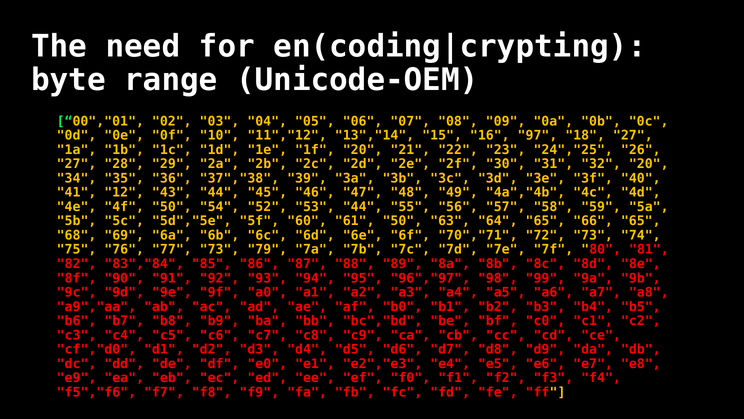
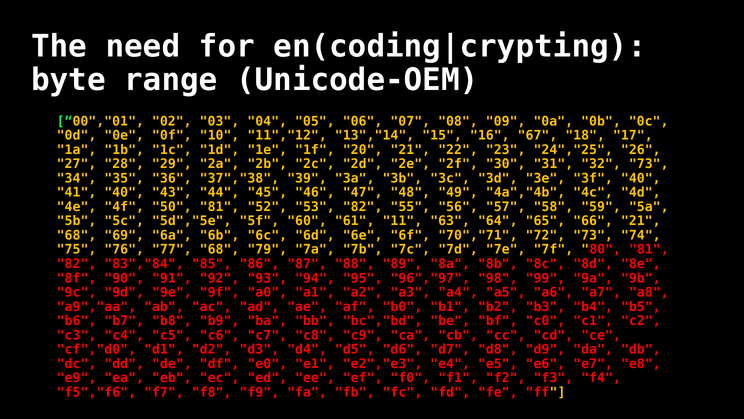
97: 97 -> 67 (537, 135)
18 27: 27 -> 17 (633, 135)
32 20: 20 -> 73 (649, 164)
41 12: 12 -> 40 (124, 192)
50 54: 54 -> 81 (220, 207)
53 44: 44 -> 82 (363, 207)
61 50: 50 -> 11 (402, 221)
66 65: 65 -> 21 (641, 221)
77 73: 73 -> 68 (220, 249)
